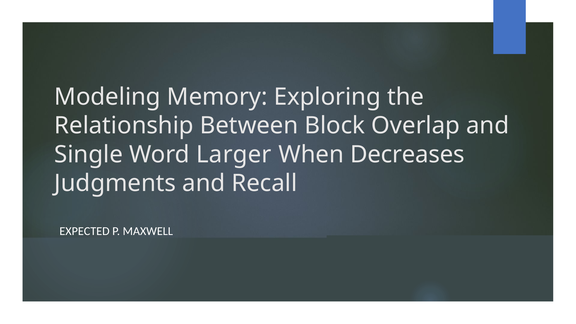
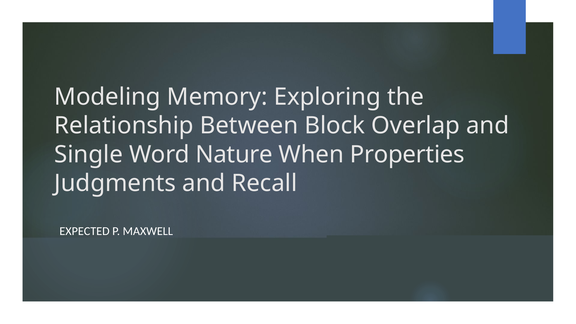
Larger: Larger -> Nature (234, 155)
Decreases: Decreases -> Properties (407, 155)
